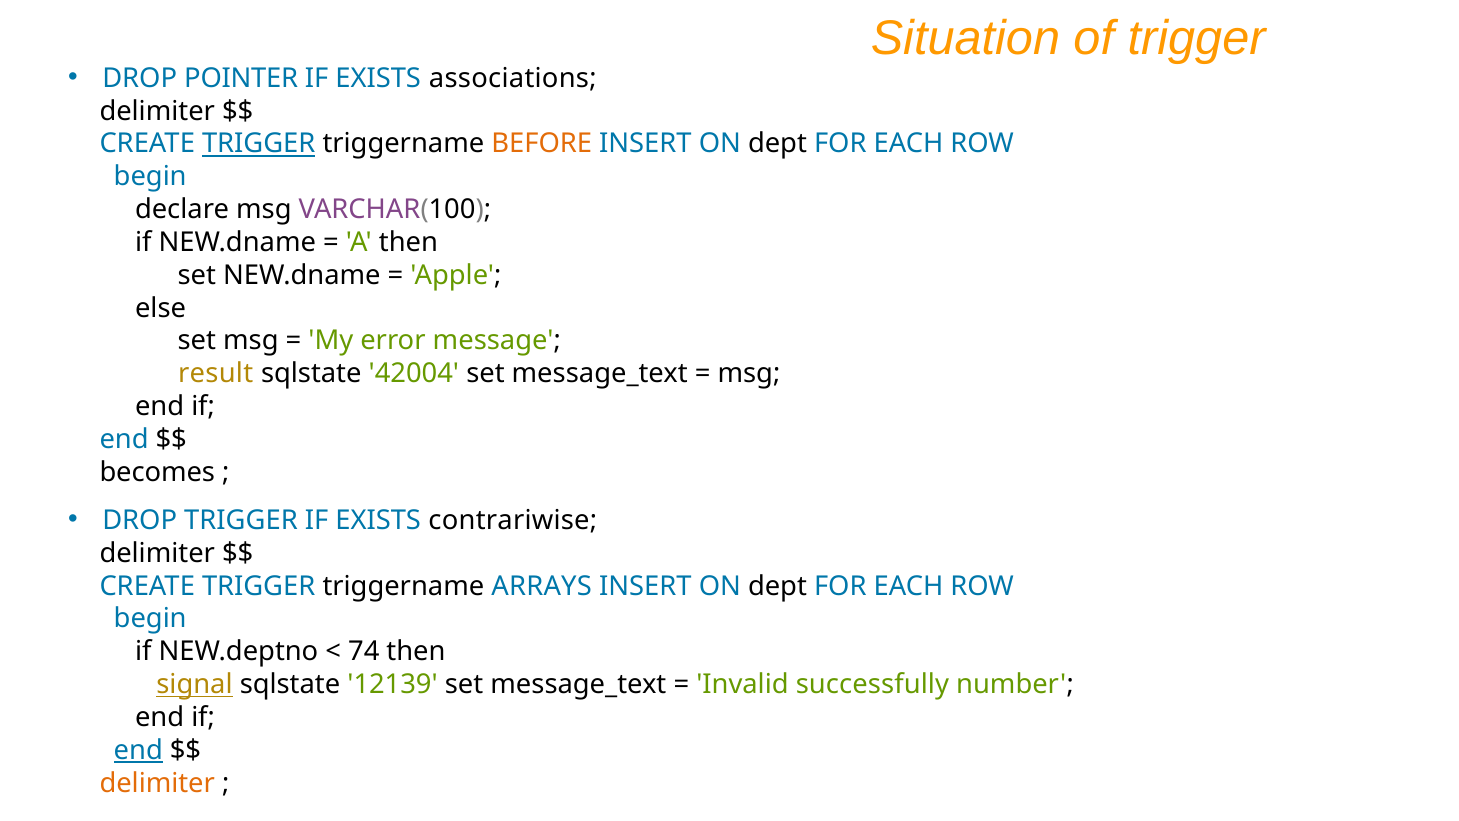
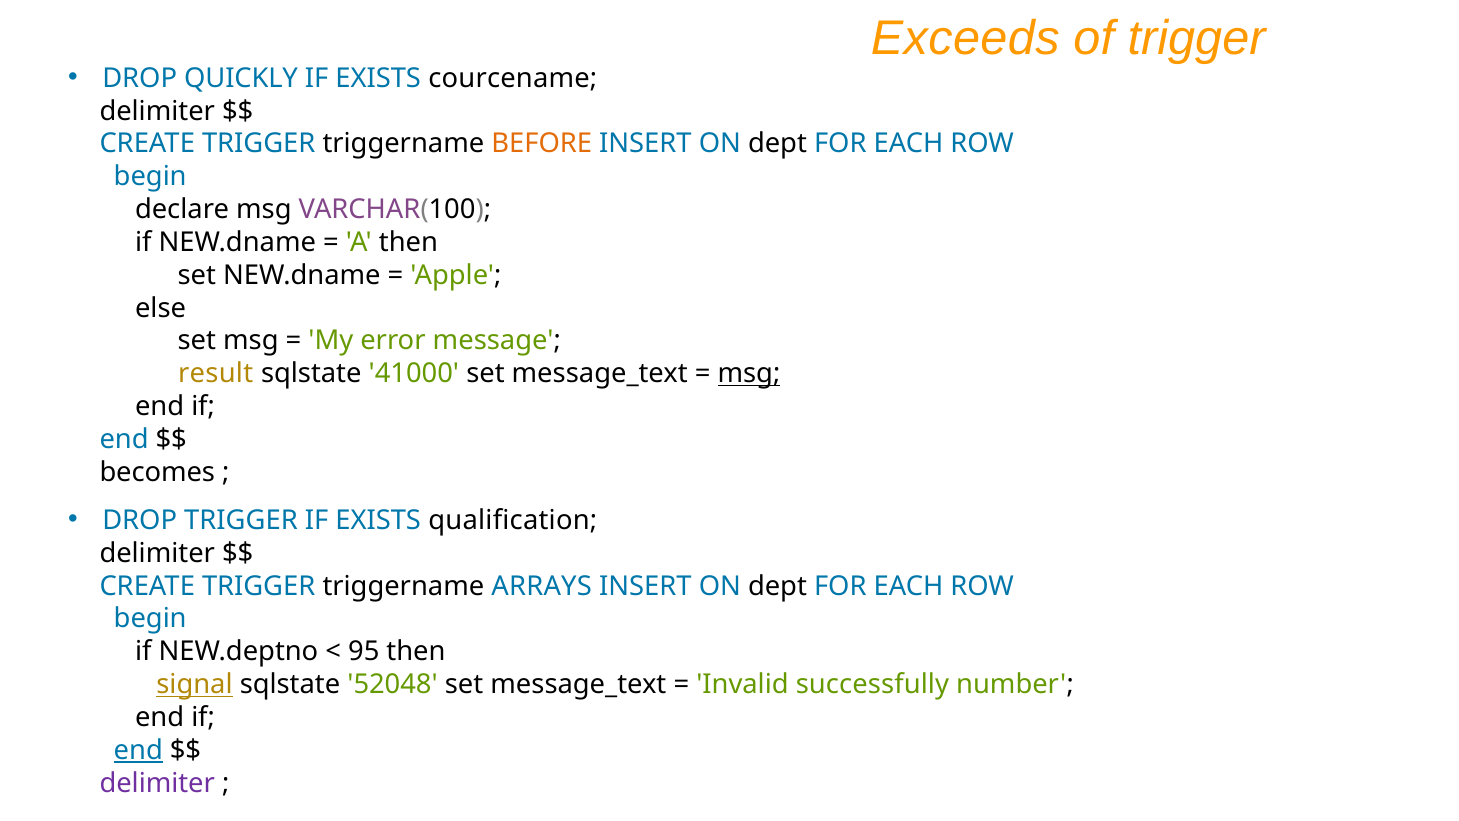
Situation: Situation -> Exceeds (965, 38)
POINTER: POINTER -> QUICKLY (241, 78)
associations: associations -> courcename (513, 78)
TRIGGER underline: present -> none (259, 144)
42004: 42004 -> 41000 (414, 374)
msg underline: none -> present (749, 374)
contrariwise: contrariwise -> qualification (513, 520)
74: 74 -> 95 (364, 651)
12139: 12139 -> 52048 (393, 684)
delimiter colour: orange -> purple (157, 783)
